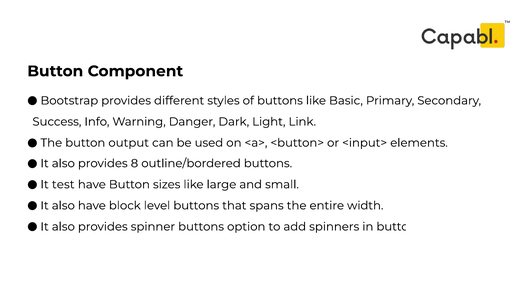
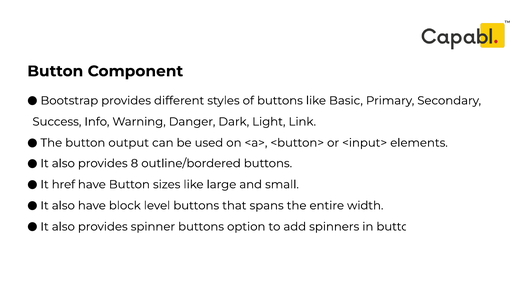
test: test -> href (63, 184)
